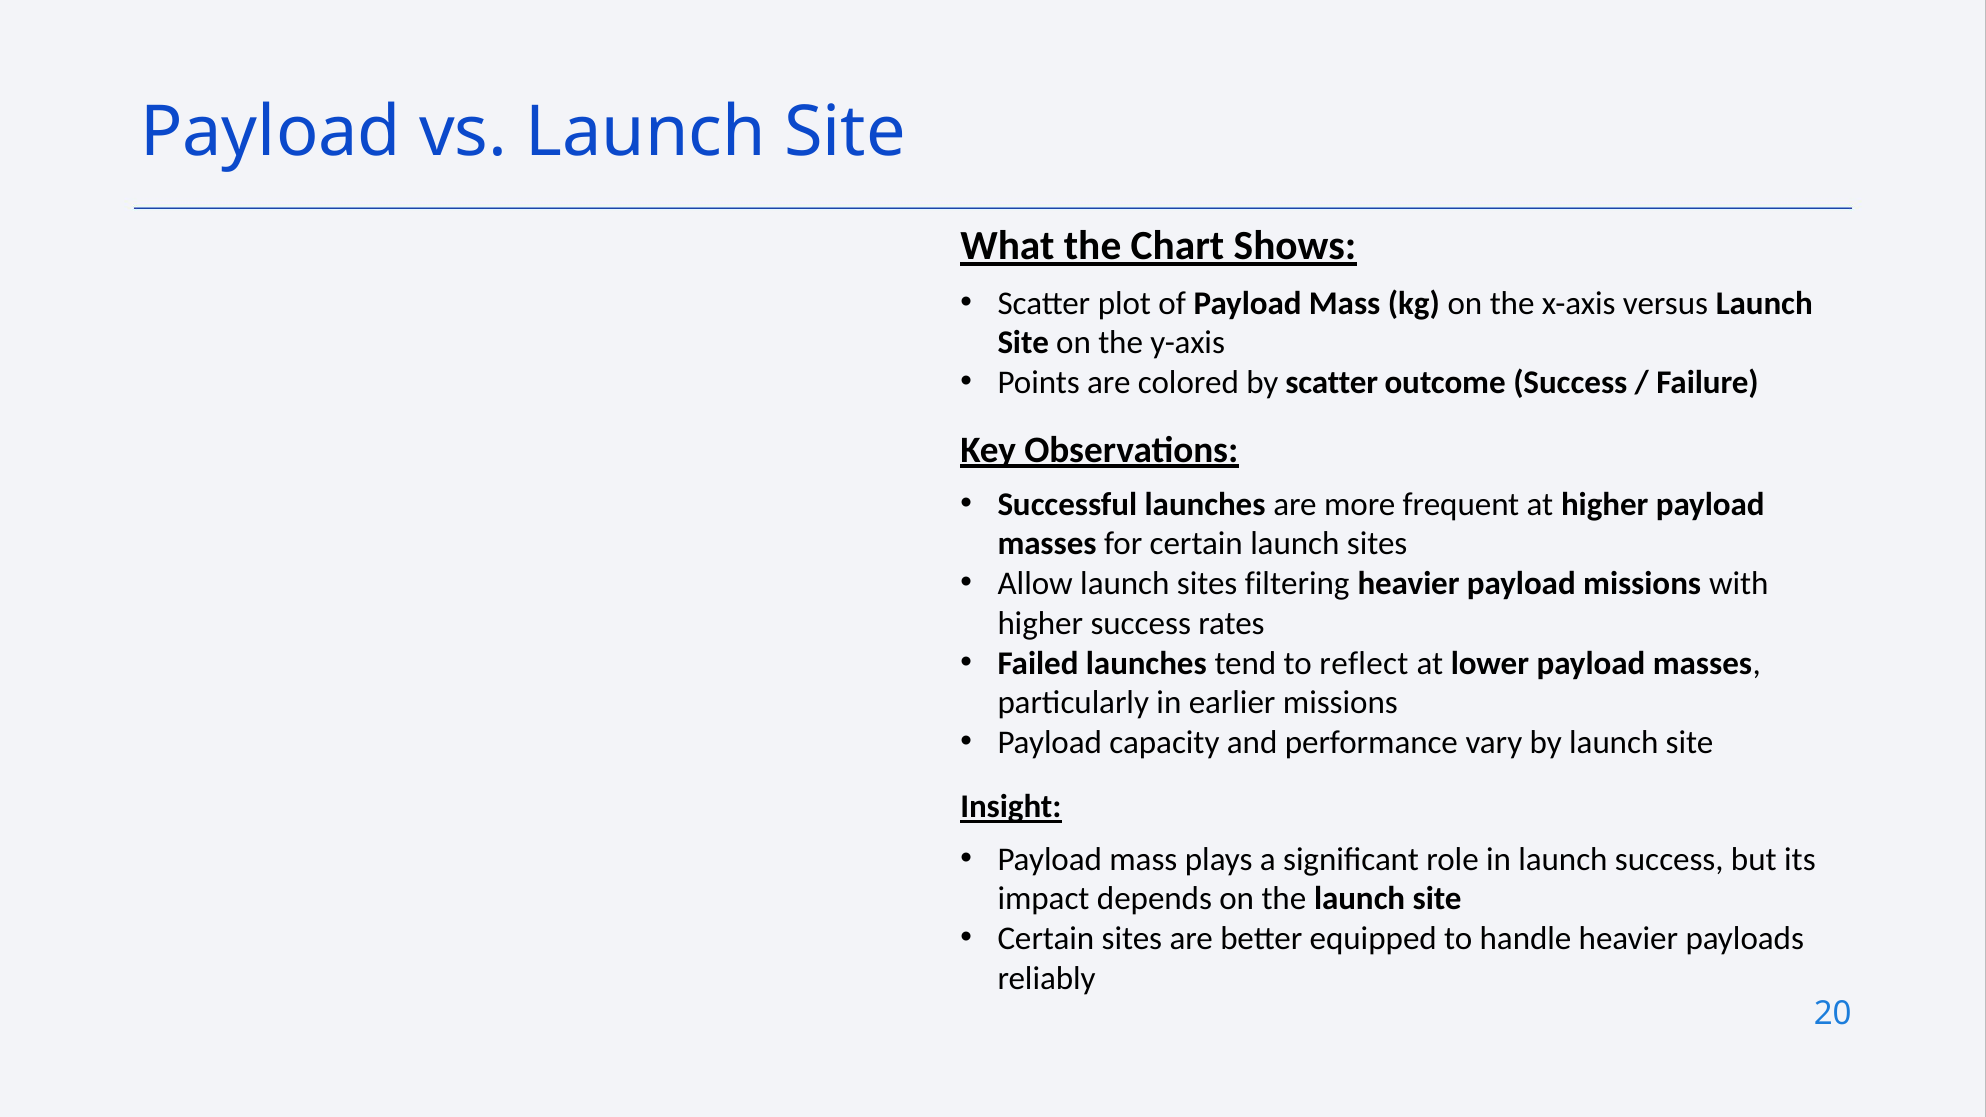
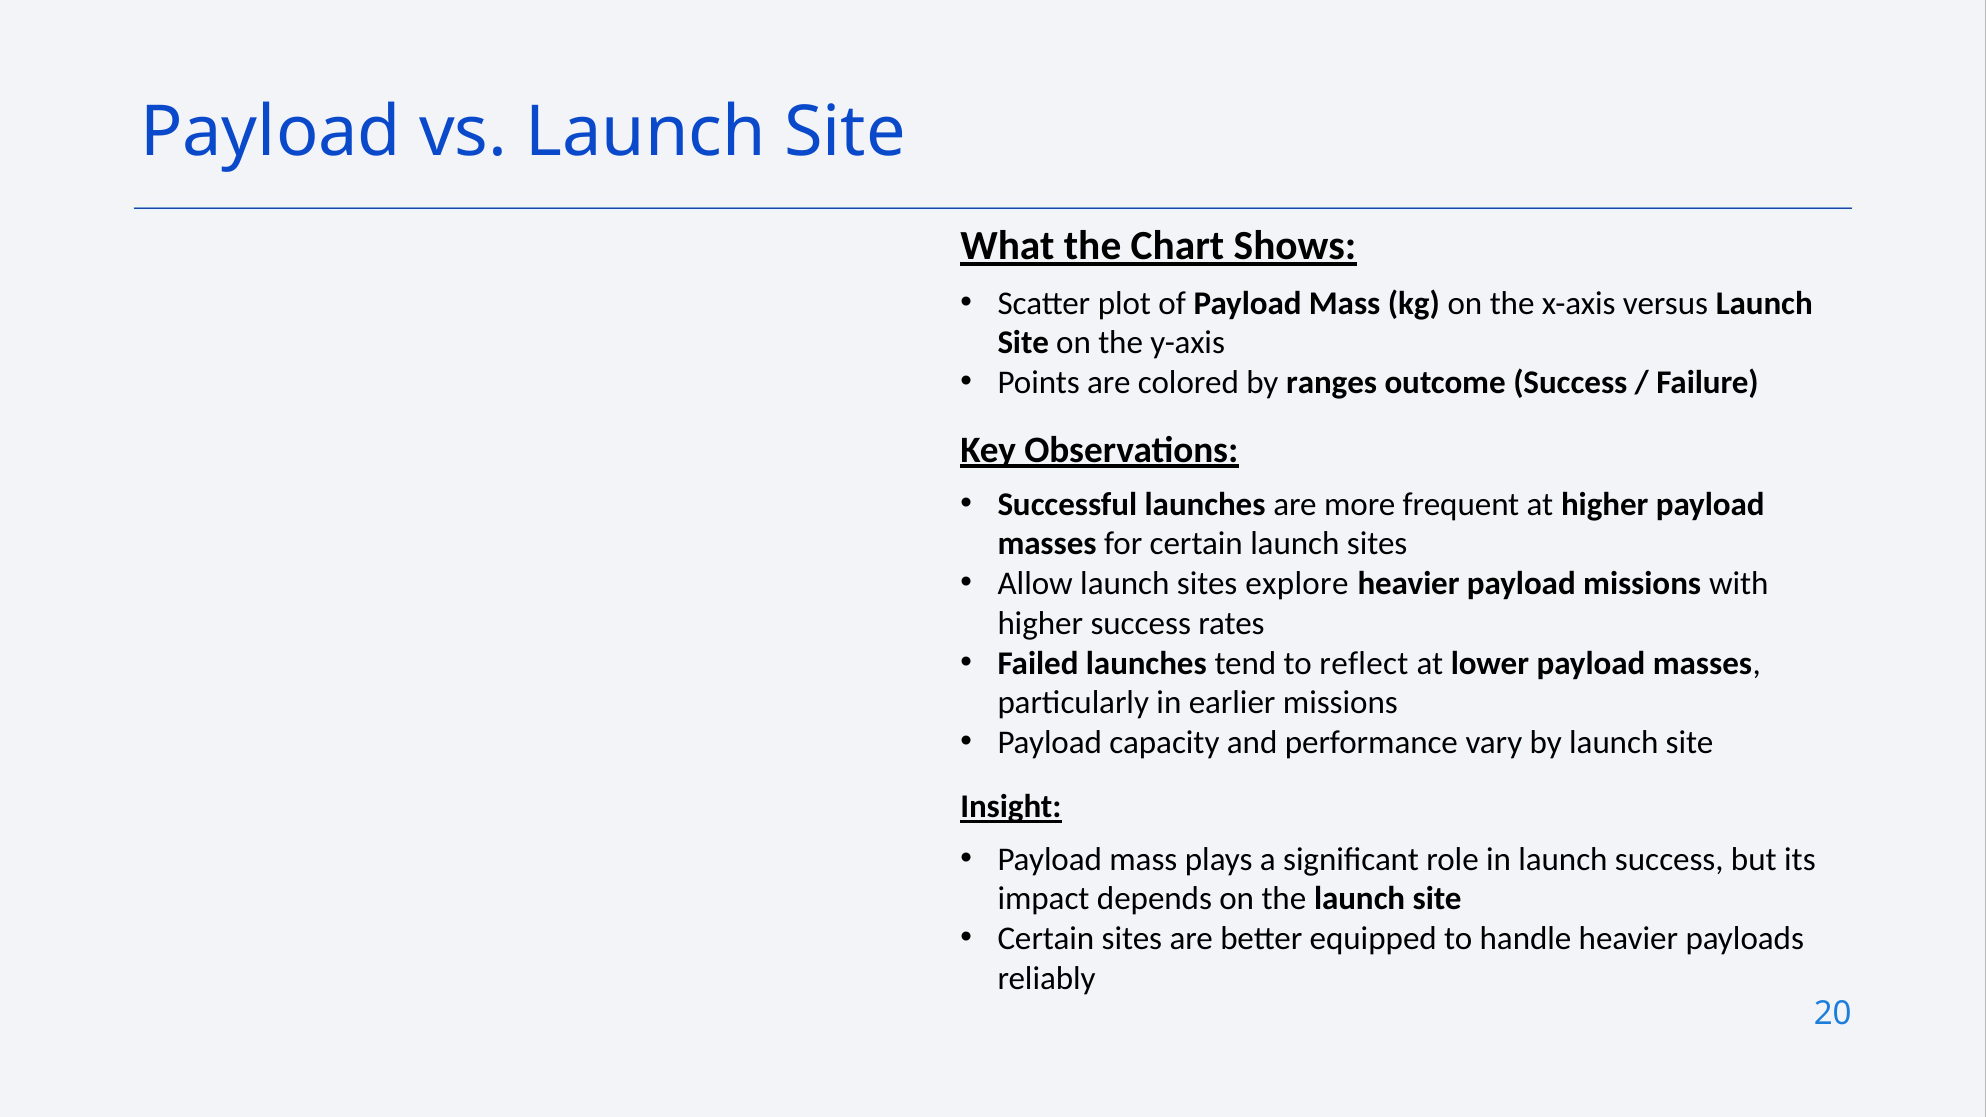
by scatter: scatter -> ranges (1332, 383)
filtering: filtering -> explore (1297, 584)
